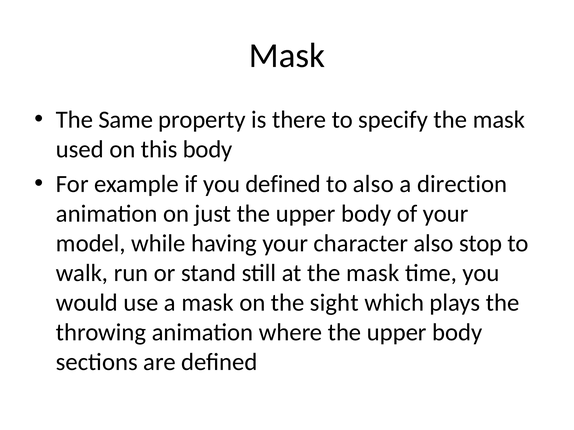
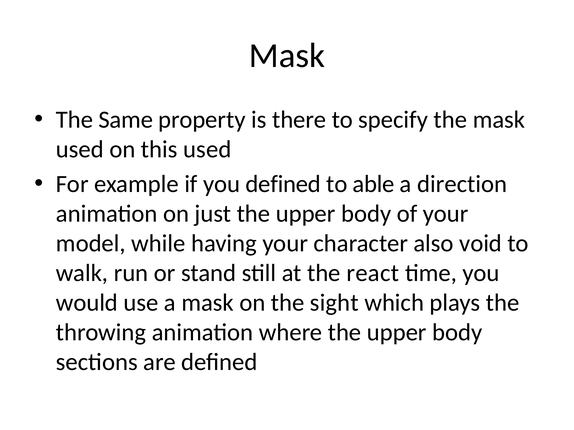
this body: body -> used (207, 150)
to also: also -> able (374, 184)
stop: stop -> void (481, 244)
at the mask: mask -> react (373, 273)
